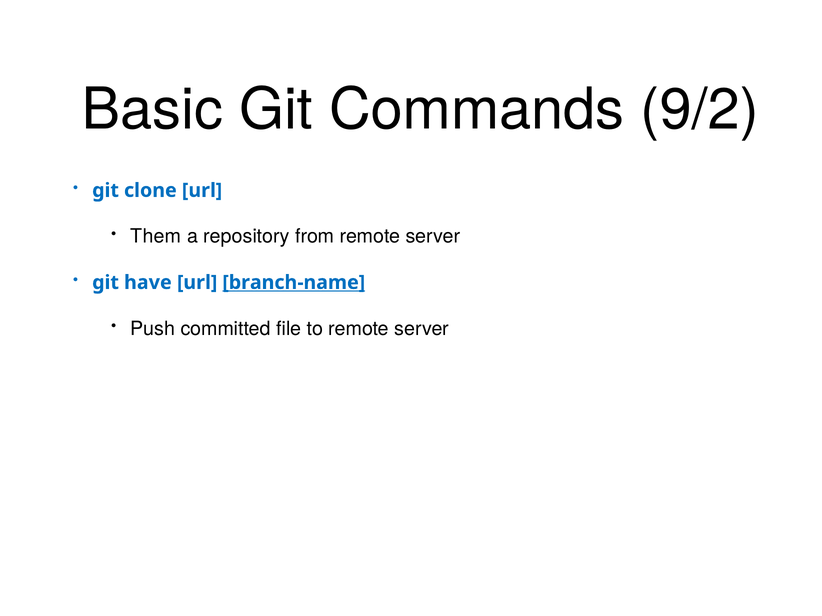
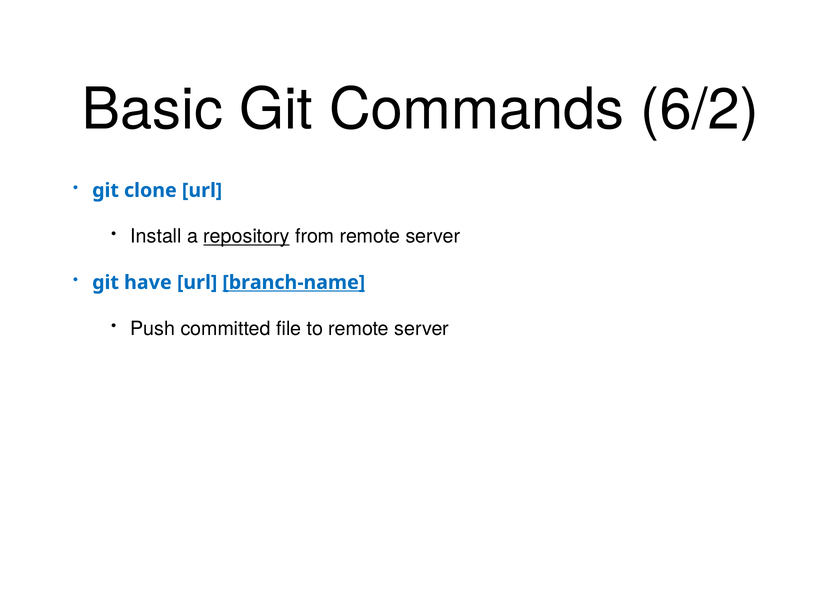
9/2: 9/2 -> 6/2 (700, 110)
Them: Them -> Install (156, 237)
repository underline: none -> present (247, 237)
